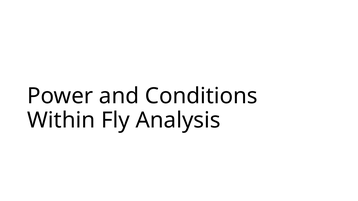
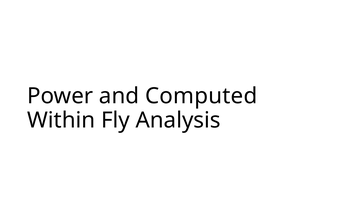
Conditions: Conditions -> Computed (201, 96)
